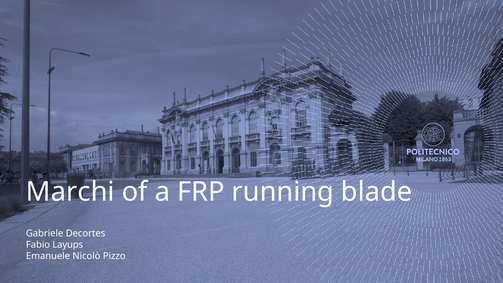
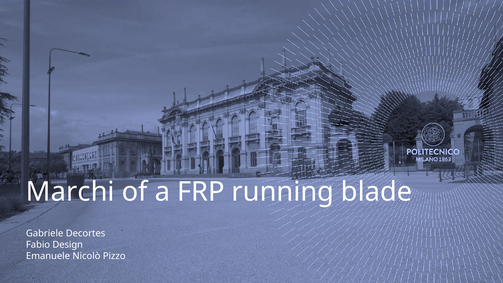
Layups: Layups -> Design (68, 245)
